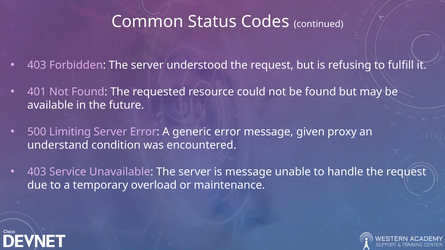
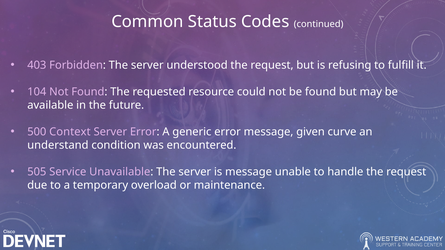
401: 401 -> 104 (37, 92)
Limiting: Limiting -> Context (70, 132)
proxy: proxy -> curve (342, 132)
403: 403 -> 505 (37, 172)
